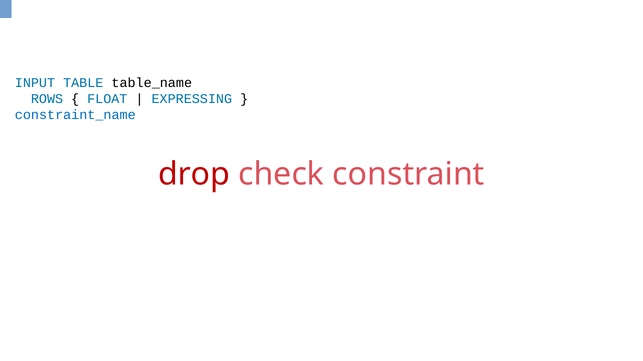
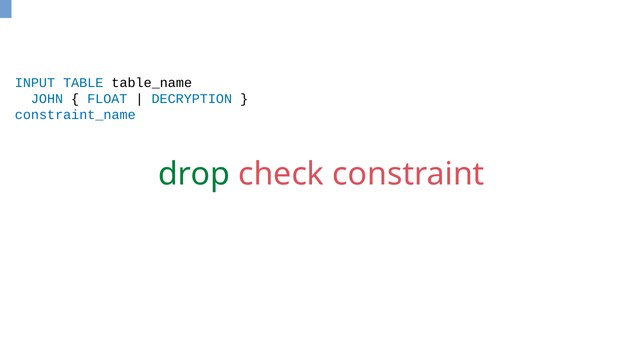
ROWS: ROWS -> JOHN (47, 99)
EXPRESSING: EXPRESSING -> DECRYPTION (192, 99)
drop colour: red -> green (194, 174)
